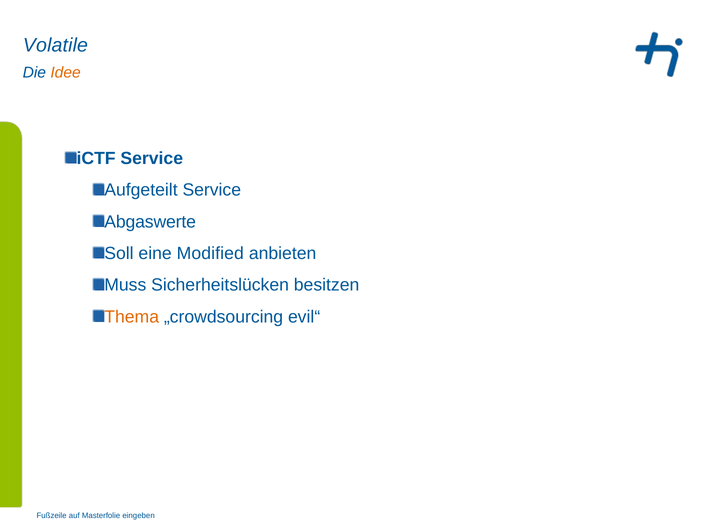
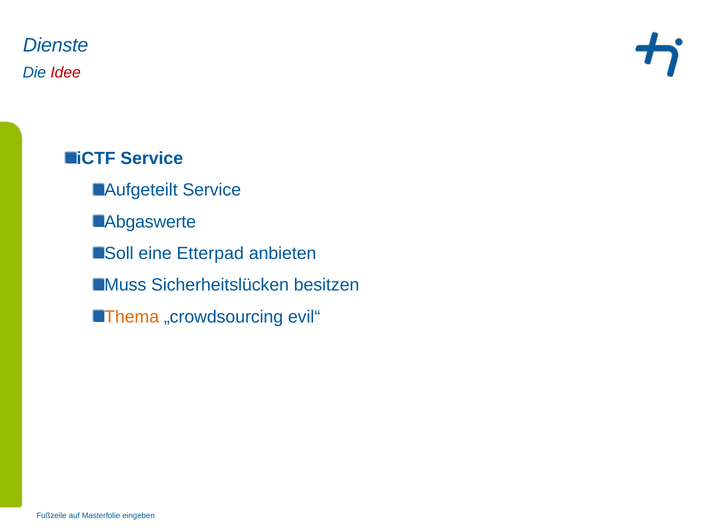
Volatile: Volatile -> Dienste (56, 45)
Idee colour: orange -> red (66, 73)
Modified: Modified -> Etterpad (210, 253)
